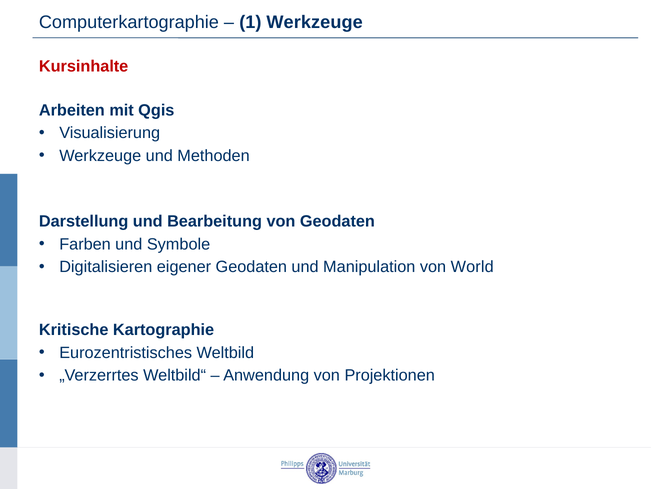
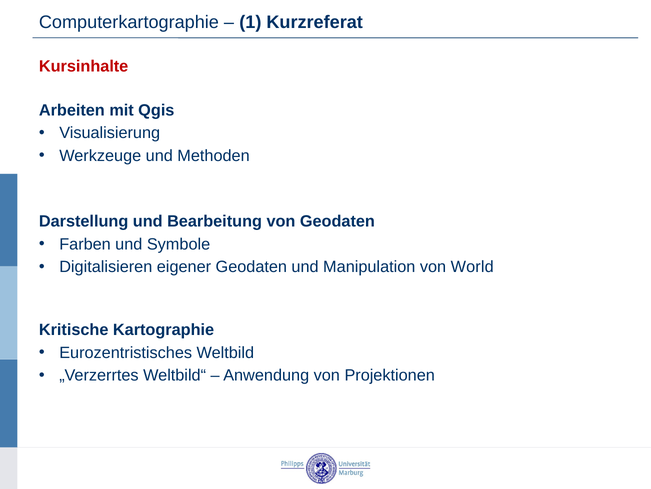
1 Werkzeuge: Werkzeuge -> Kurzreferat (315, 22)
